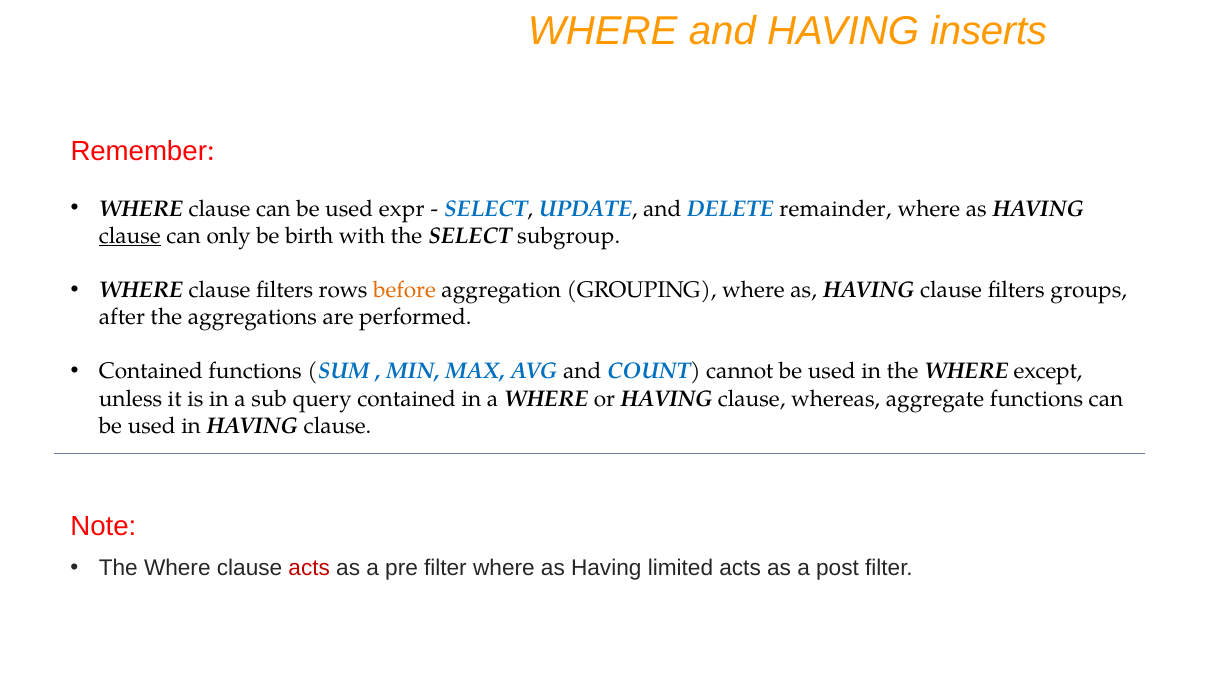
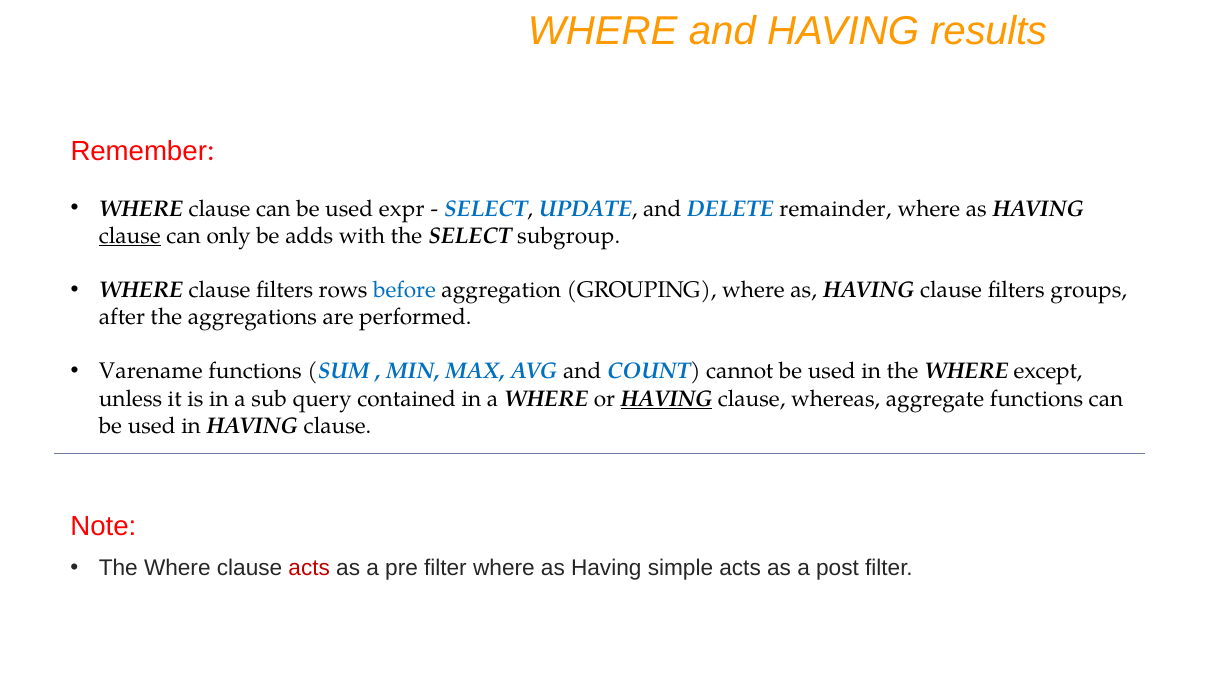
inserts: inserts -> results (989, 31)
birth: birth -> adds (309, 236)
before colour: orange -> blue (405, 290)
Contained: Contained -> Varename (151, 371)
HAVING underline: none -> present (667, 399)
limited: limited -> simple (680, 568)
